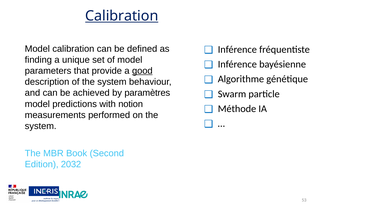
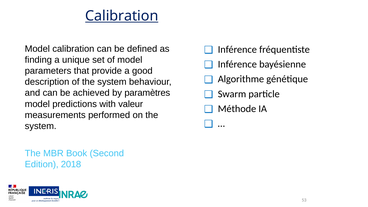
good underline: present -> none (142, 71)
notion: notion -> valeur (131, 104)
2032: 2032 -> 2018 (71, 164)
